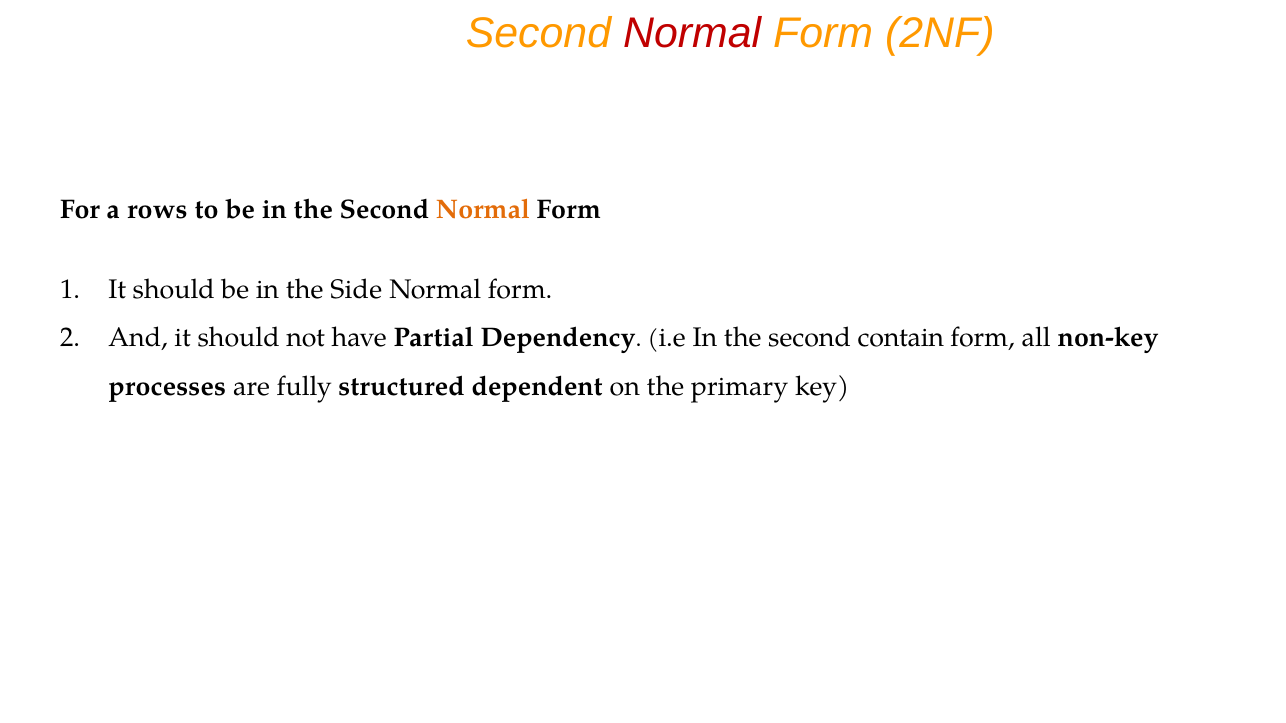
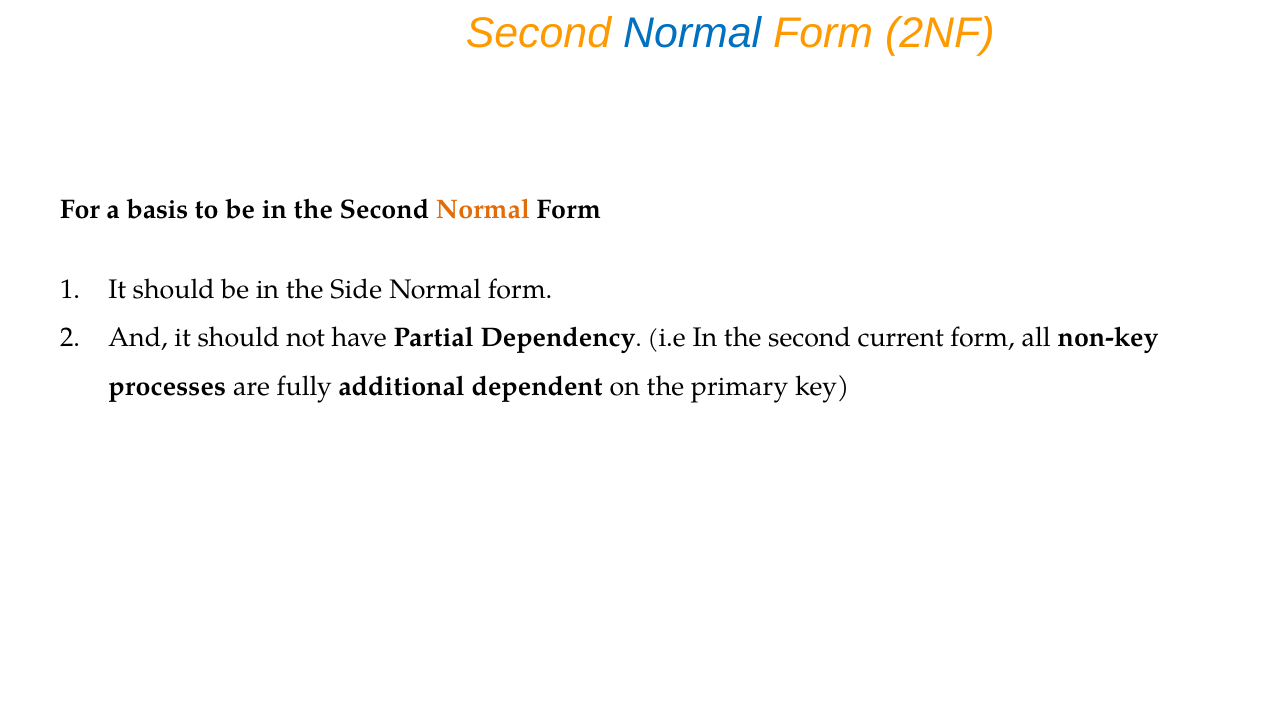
Normal colour: red -> blue (692, 33)
rows: rows -> basis (157, 210)
contain: contain -> current (901, 338)
structured: structured -> additional (402, 387)
